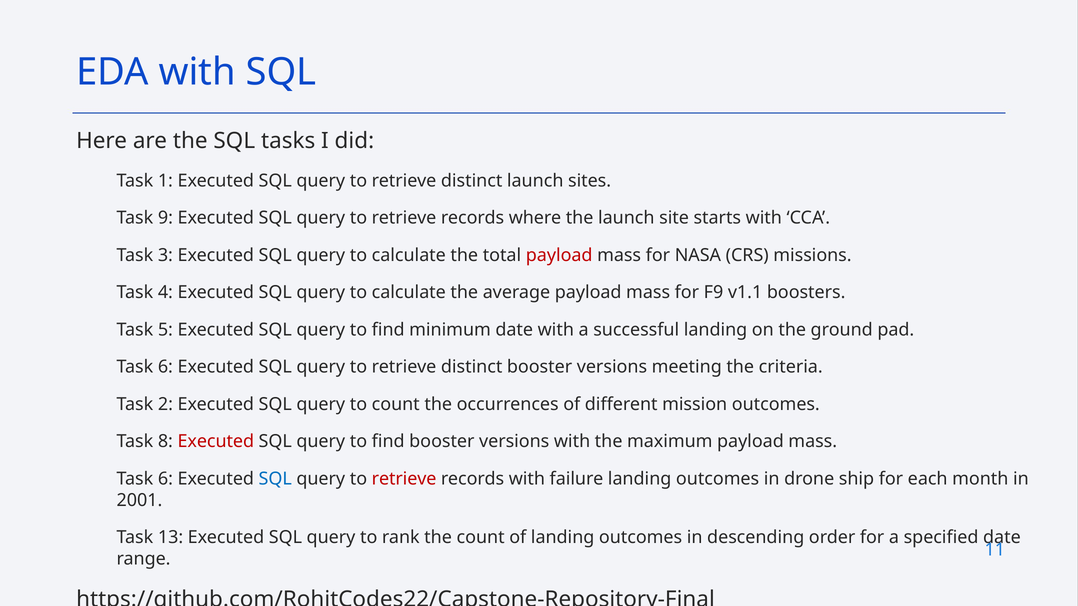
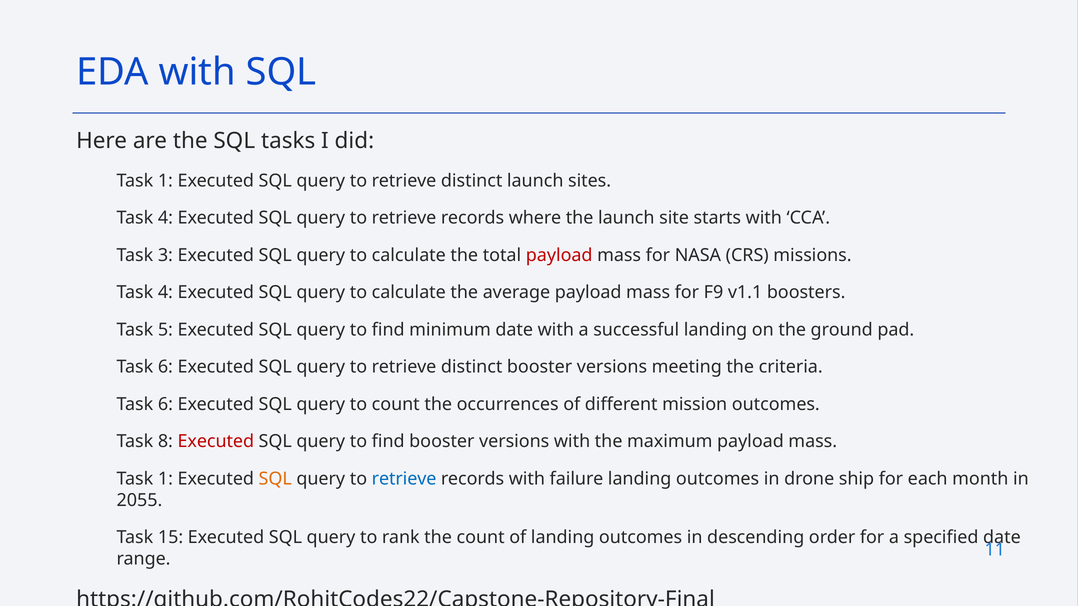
9: 9 -> 4 (165, 218)
2: 2 -> 6 (165, 404)
6: 6 -> 1 (165, 479)
SQL colour: blue -> orange (275, 479)
retrieve colour: red -> blue (404, 479)
2001: 2001 -> 2055 (139, 500)
13: 13 -> 15 (171, 538)
